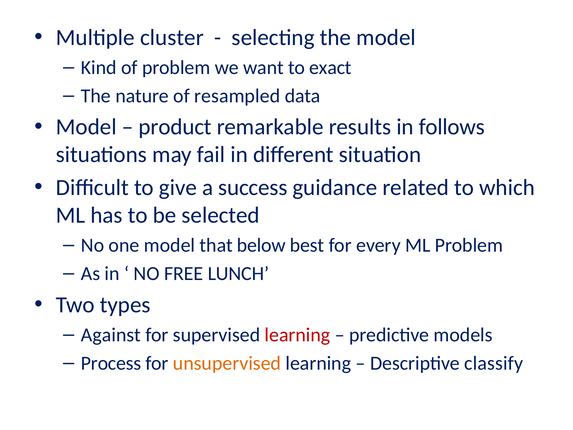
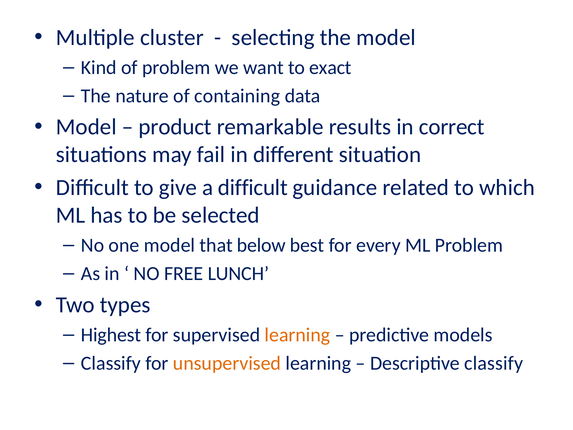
resampled: resampled -> containing (237, 96)
follows: follows -> correct (452, 127)
a success: success -> difficult (253, 187)
Against: Against -> Highest (111, 335)
learning colour: red -> orange (297, 335)
Process: Process -> Classify (111, 363)
